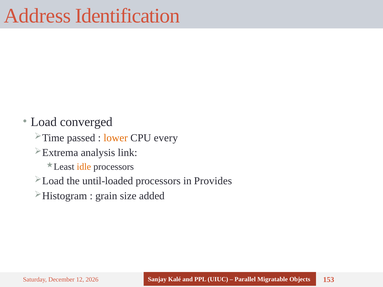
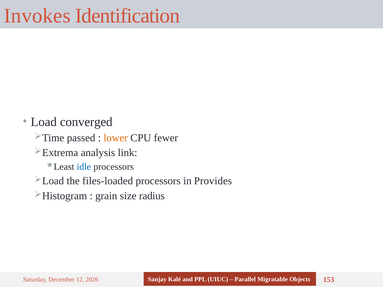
Address: Address -> Invokes (37, 16)
every: every -> fewer (166, 138)
idle colour: orange -> blue (84, 167)
until-loaded: until-loaded -> files-loaded (108, 181)
added: added -> radius (152, 196)
